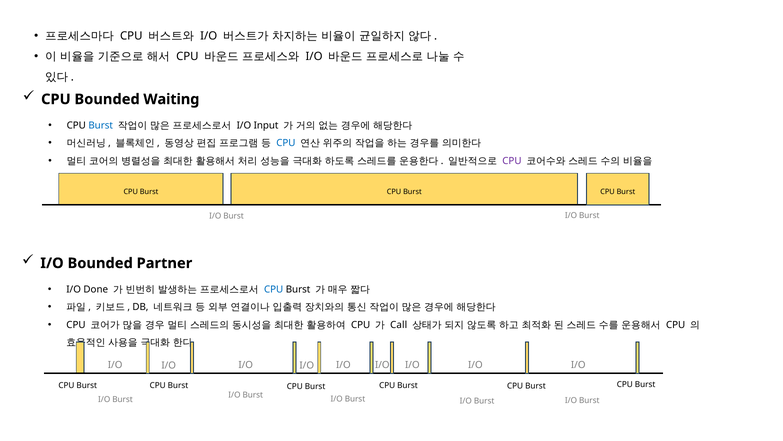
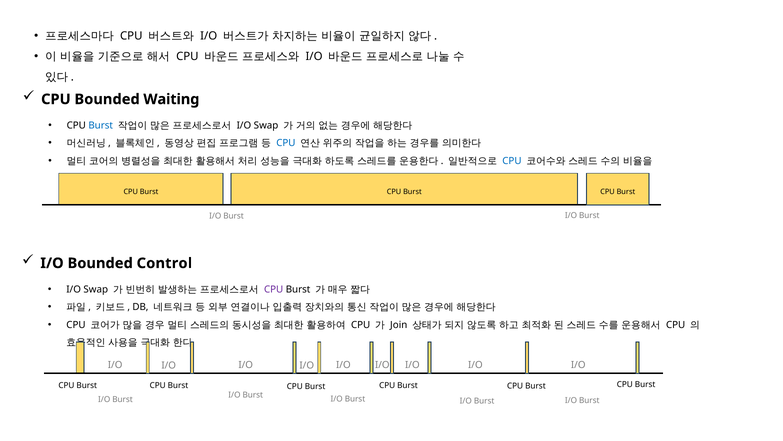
Input: Input -> Swap (266, 125)
CPU colour: purple -> blue (512, 161)
Partner: Partner -> Control (164, 263)
Done: Done -> Swap (96, 289)
CPU colour: blue -> purple (274, 289)
Call: Call -> Join (399, 324)
